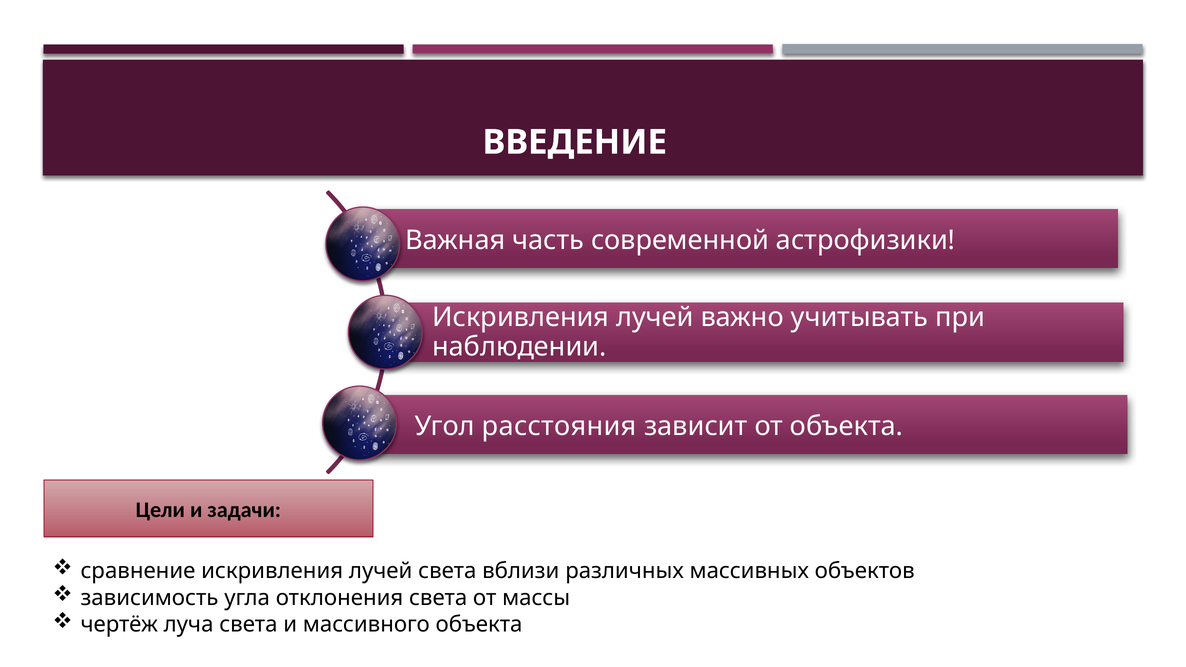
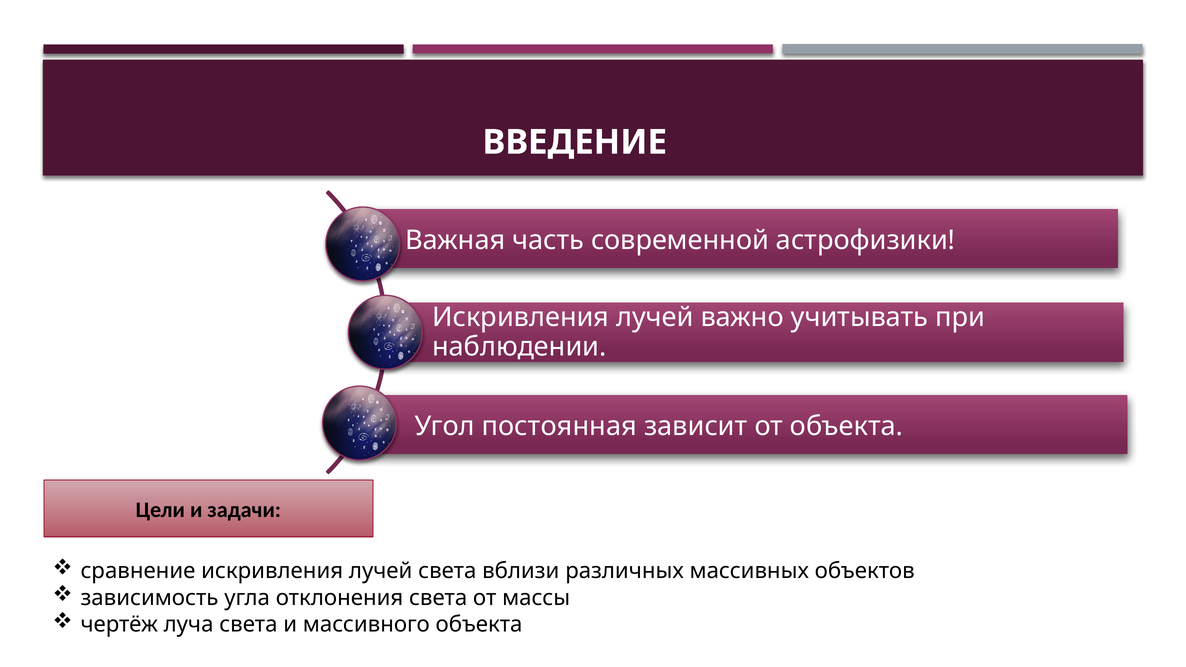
расстояния: расстояния -> постоянная (559, 426)
